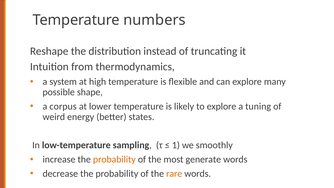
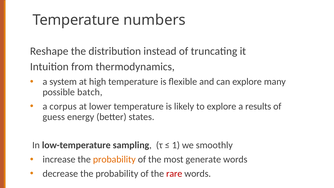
shape: shape -> batch (90, 92)
tuning: tuning -> results (258, 106)
weird: weird -> guess (54, 117)
rare colour: orange -> red (174, 173)
